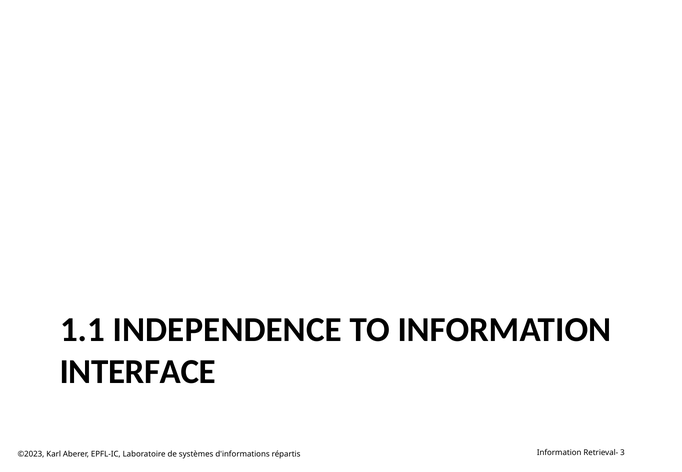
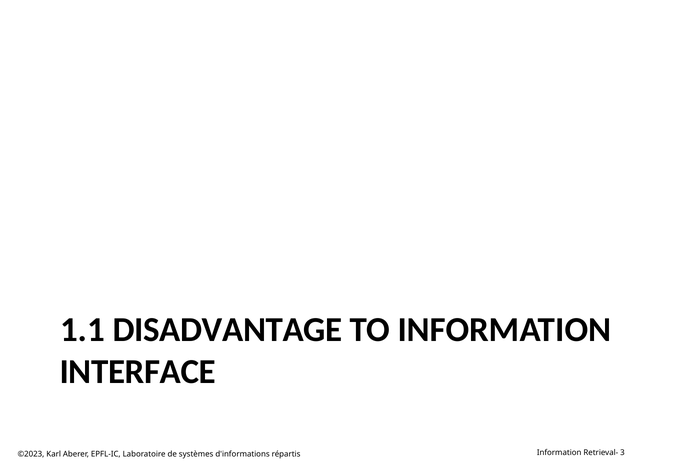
INDEPENDENCE: INDEPENDENCE -> DISADVANTAGE (227, 330)
